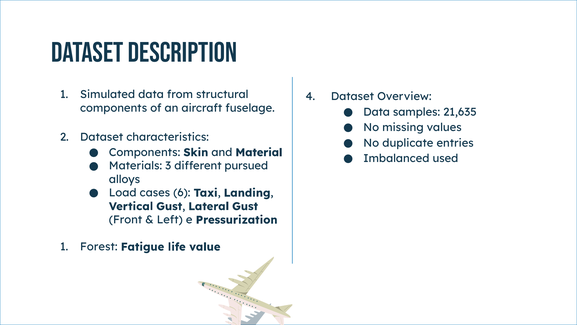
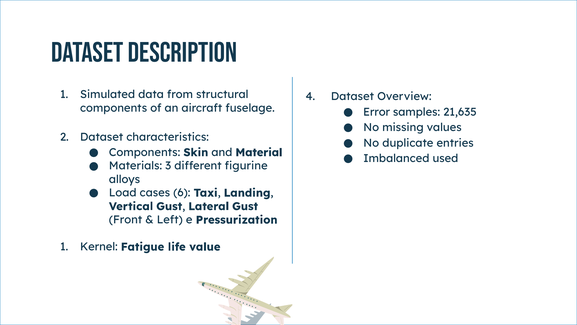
Data: Data -> Error (377, 112)
pursued: pursued -> figurine (246, 166)
Forest: Forest -> Kernel (99, 247)
